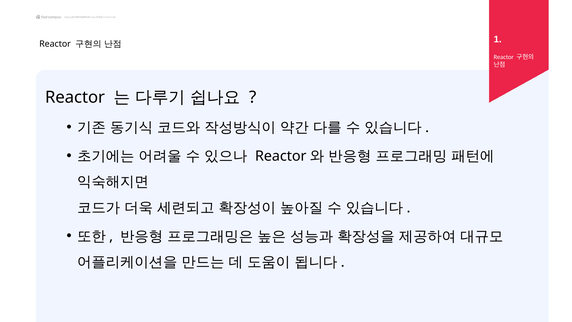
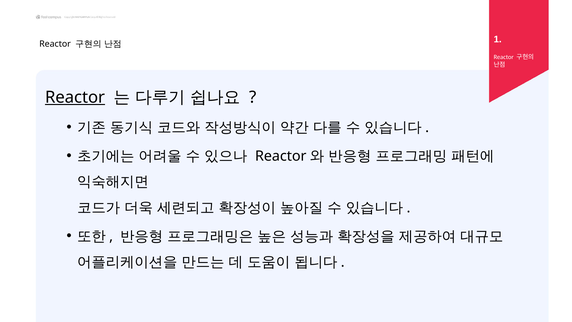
Reactor underline: none -> present (75, 97)
